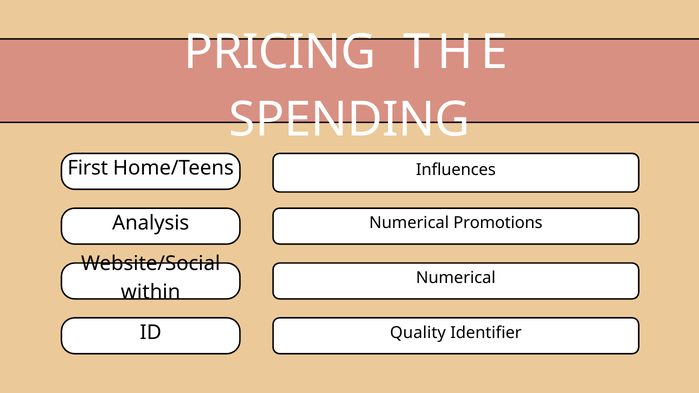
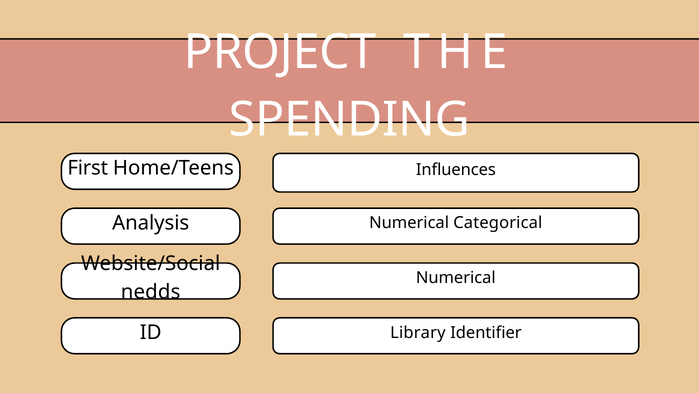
PRICING: PRICING -> PROJECT (280, 52)
Promotions: Promotions -> Categorical (498, 223)
within: within -> nedds (151, 292)
Quality: Quality -> Library (418, 333)
